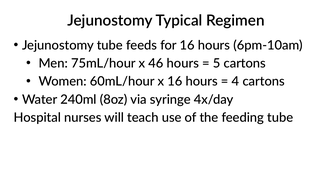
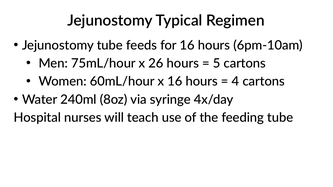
46: 46 -> 26 (156, 63)
